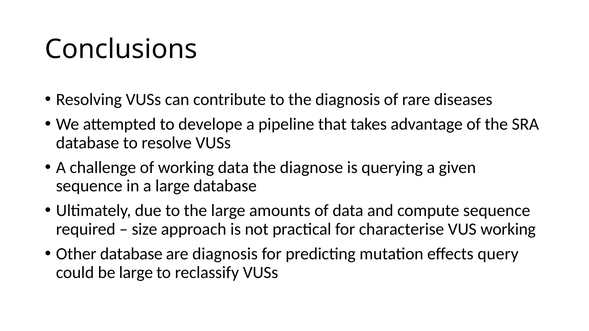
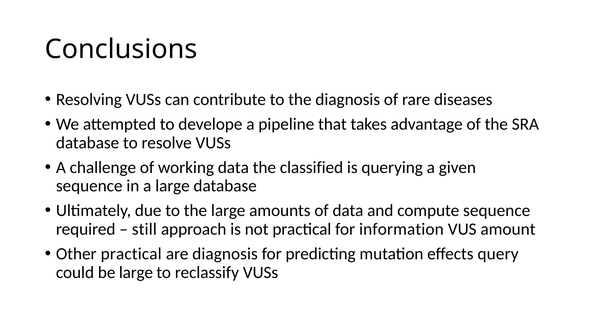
diagnose: diagnose -> classified (312, 168)
size: size -> still (144, 229)
characterise: characterise -> information (401, 229)
VUS working: working -> amount (508, 229)
Other database: database -> practical (131, 254)
